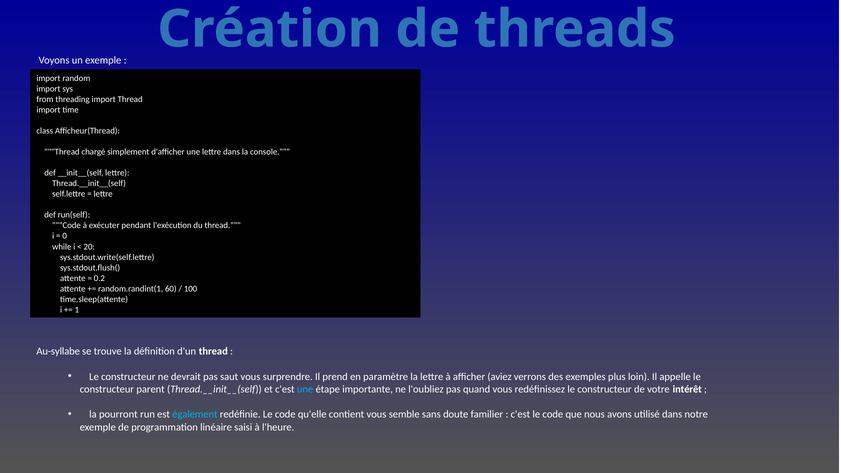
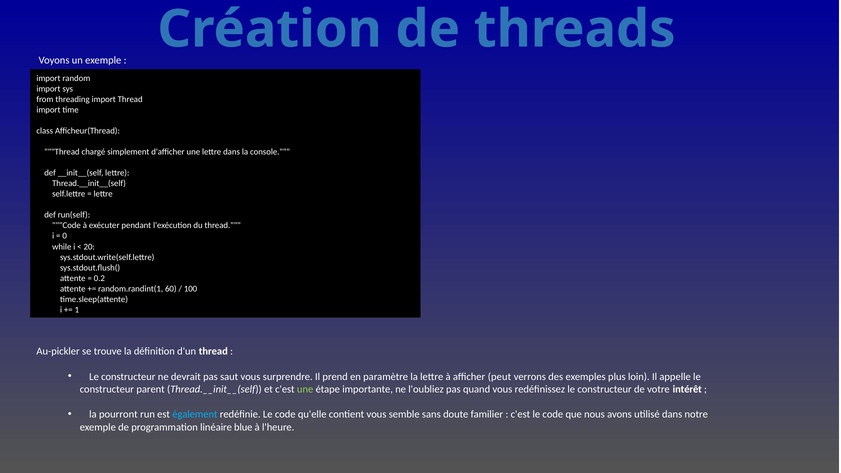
Au-syllabe: Au-syllabe -> Au-pickler (58, 351)
aviez: aviez -> peut (499, 377)
une colour: light blue -> light green (305, 389)
saisi: saisi -> blue (243, 427)
